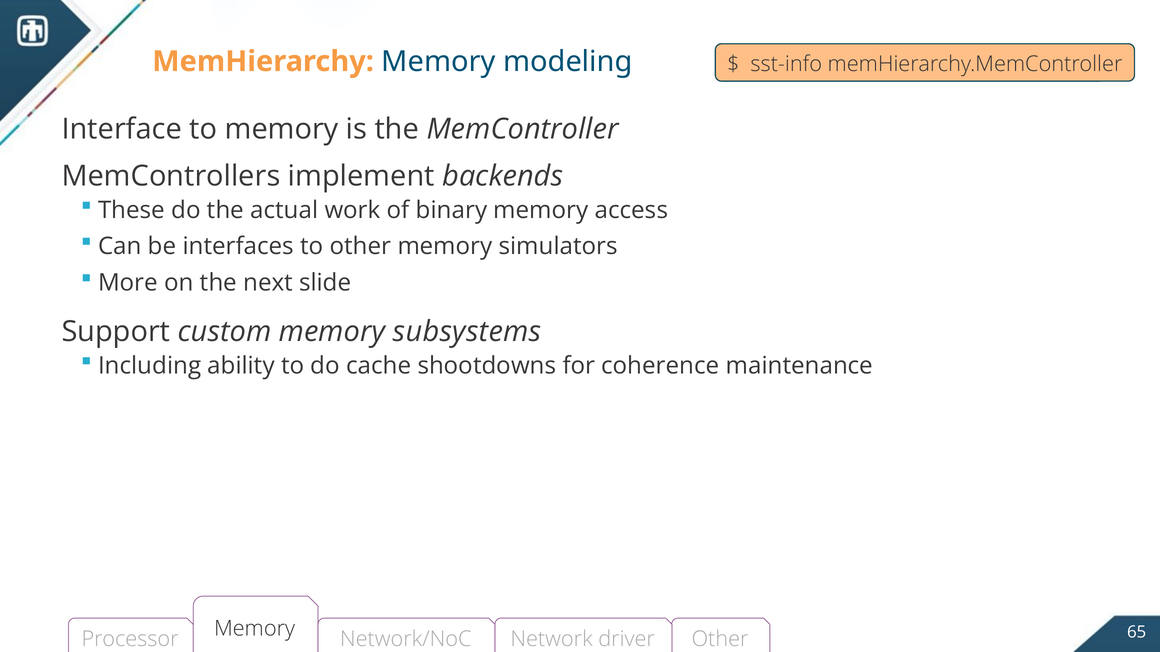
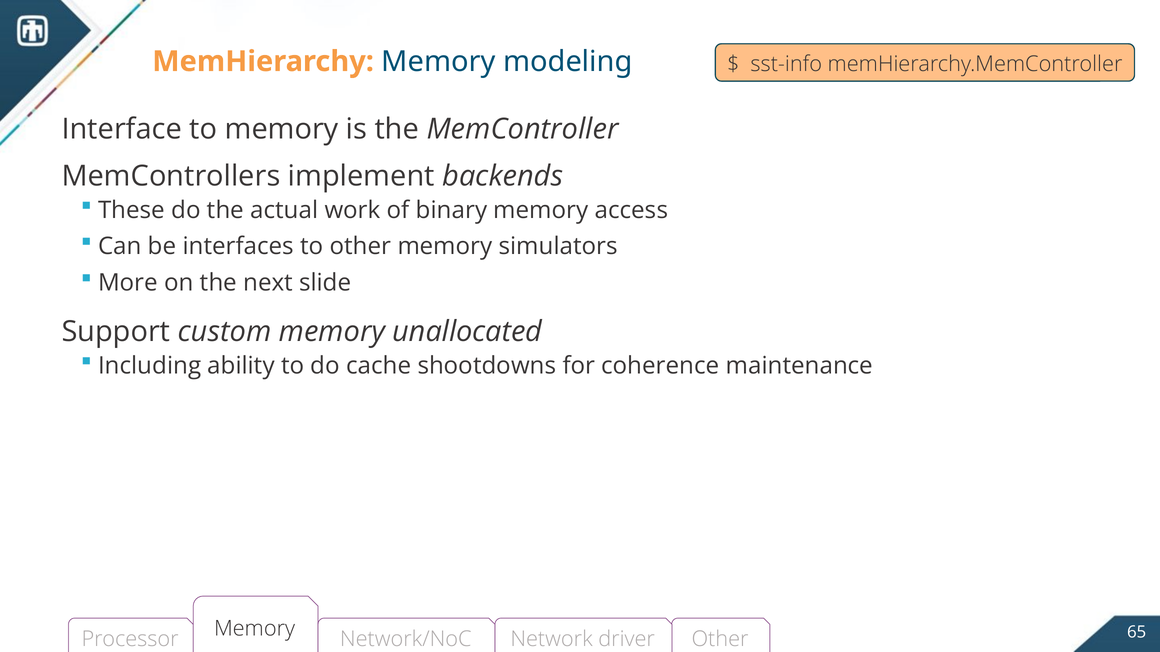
subsystems: subsystems -> unallocated (467, 332)
